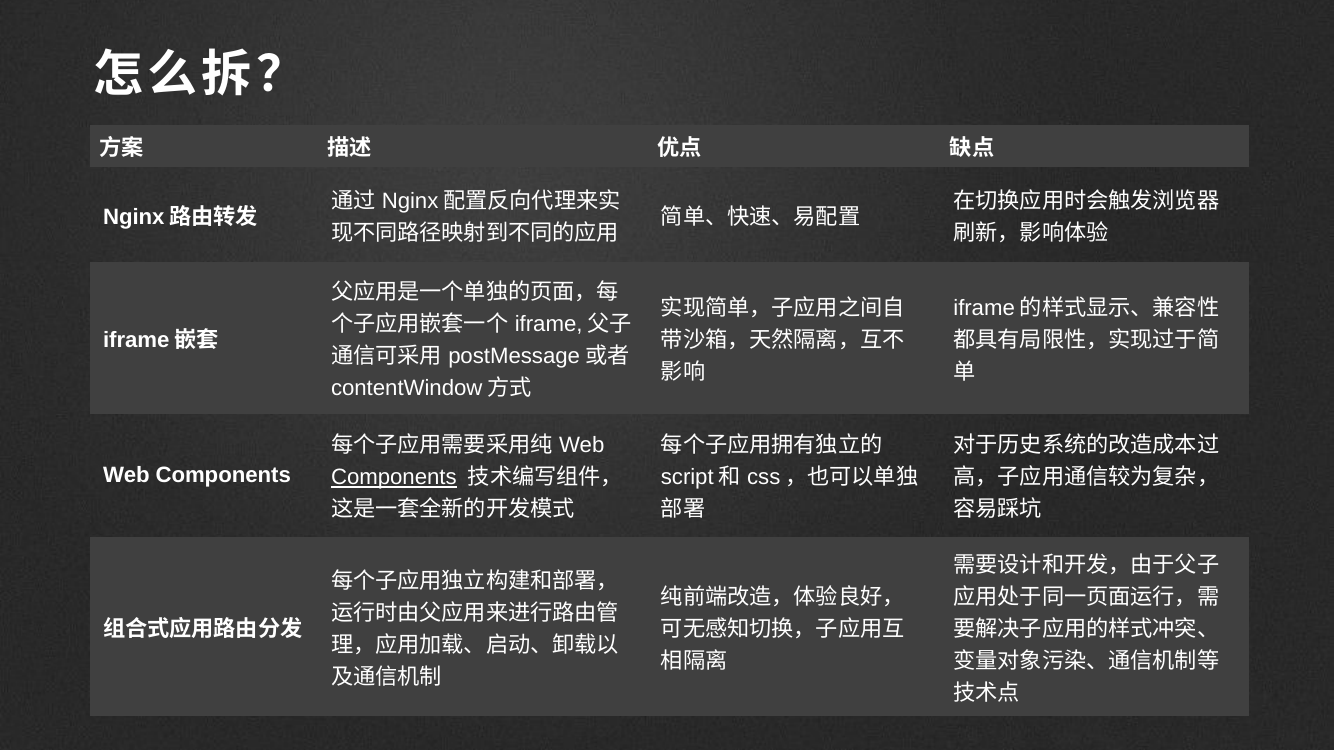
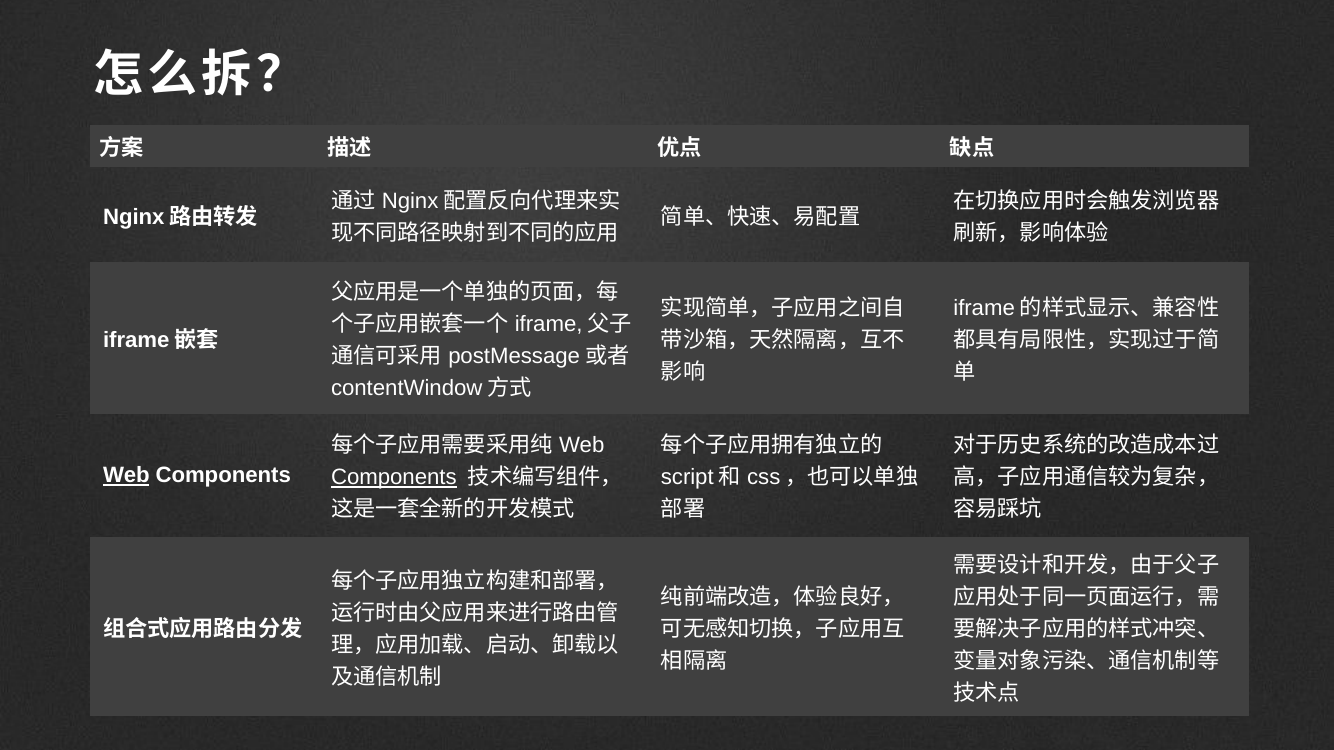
Web underline: none -> present (126, 476)
